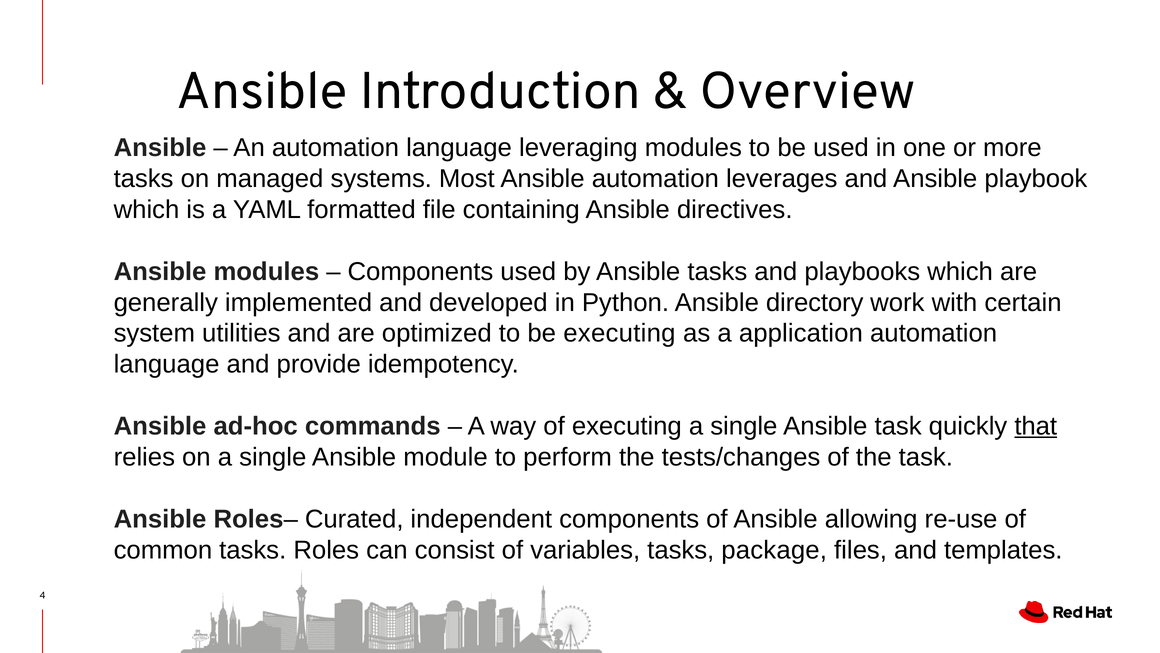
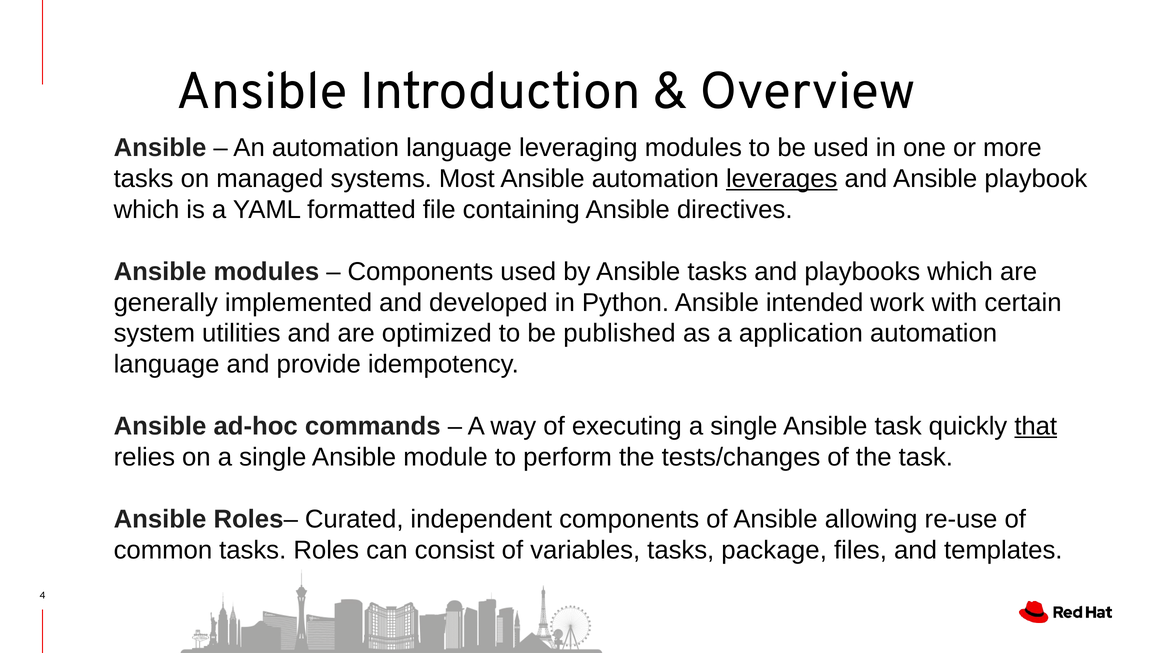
leverages underline: none -> present (782, 179)
directory: directory -> intended (815, 302)
be executing: executing -> published (619, 333)
